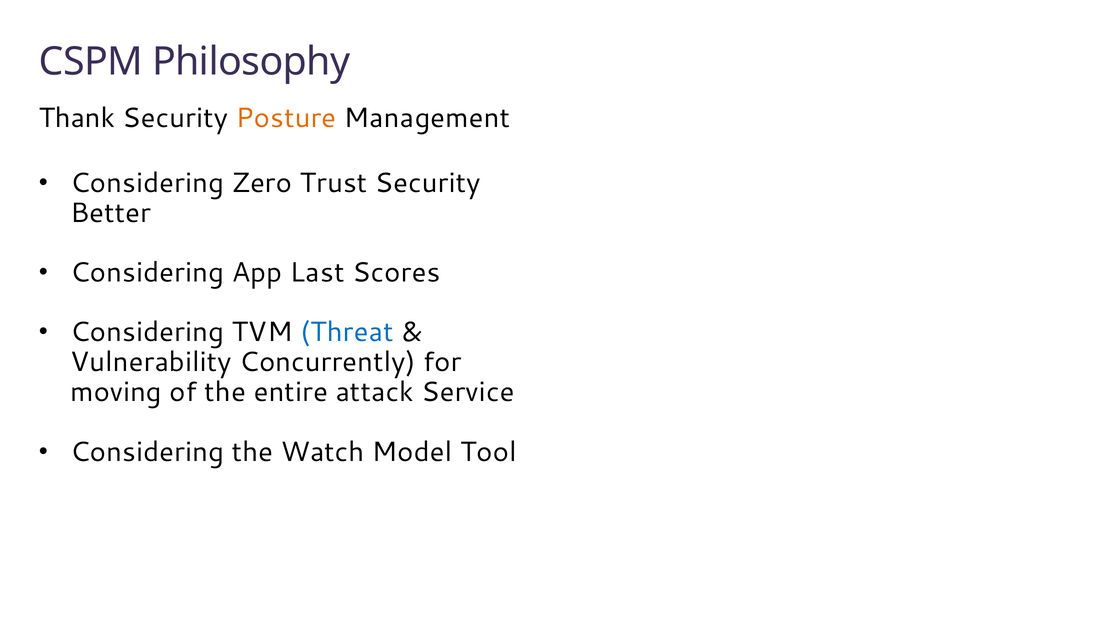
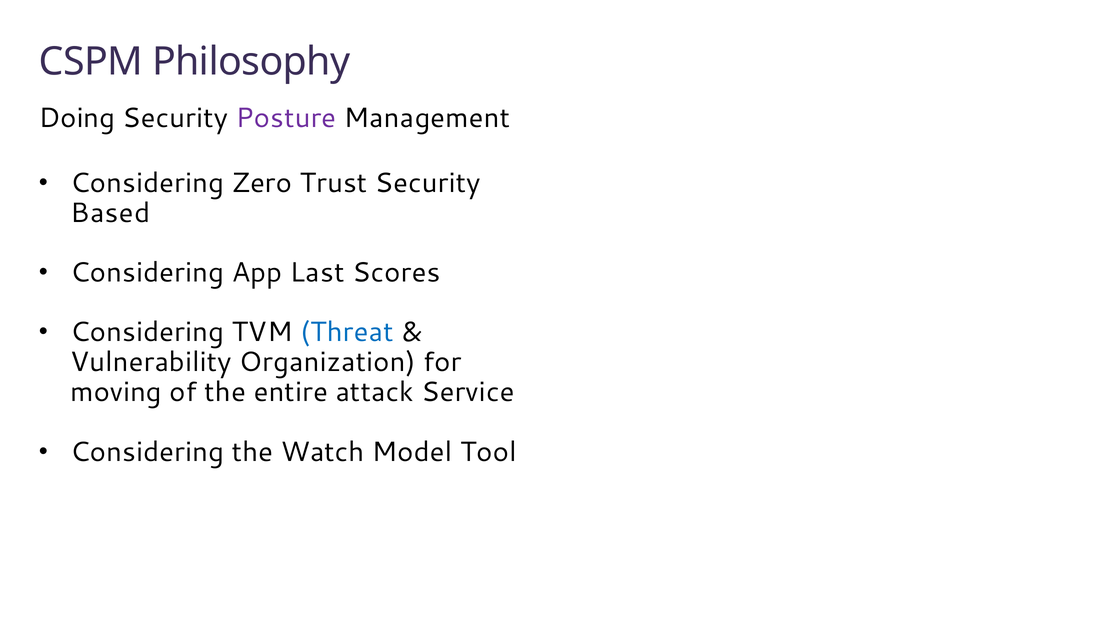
Thank: Thank -> Doing (77, 118)
Posture colour: orange -> purple (286, 118)
Better: Better -> Based (110, 213)
Concurrently: Concurrently -> Organization (328, 362)
